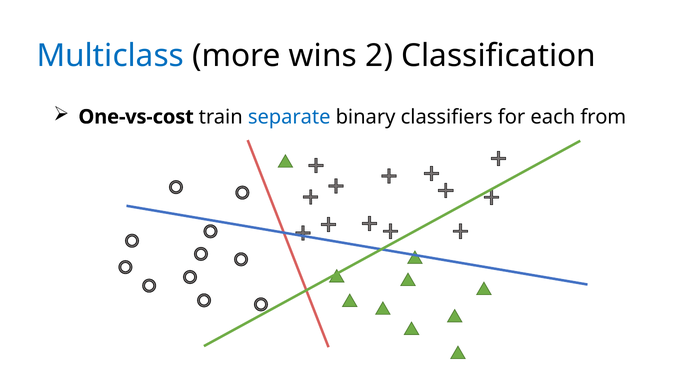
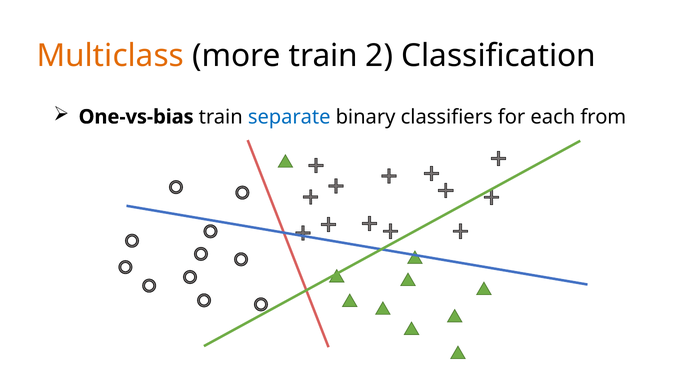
Multiclass colour: blue -> orange (110, 56)
more wins: wins -> train (323, 56)
One-vs-cost: One-vs-cost -> One-vs-bias (136, 117)
